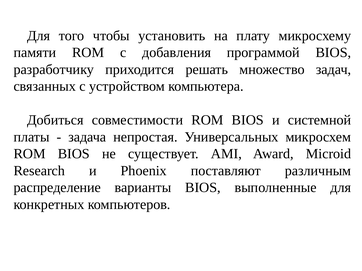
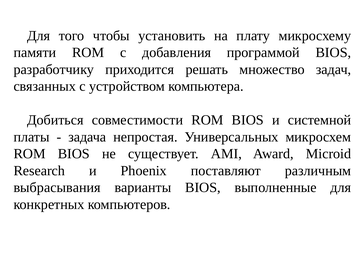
распределение: распределение -> выбрасывания (57, 188)
